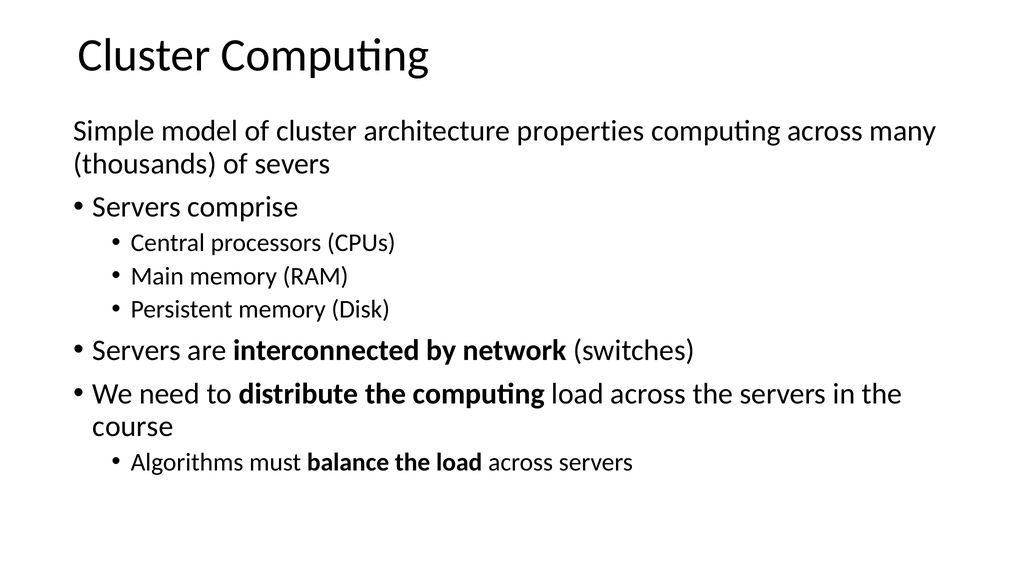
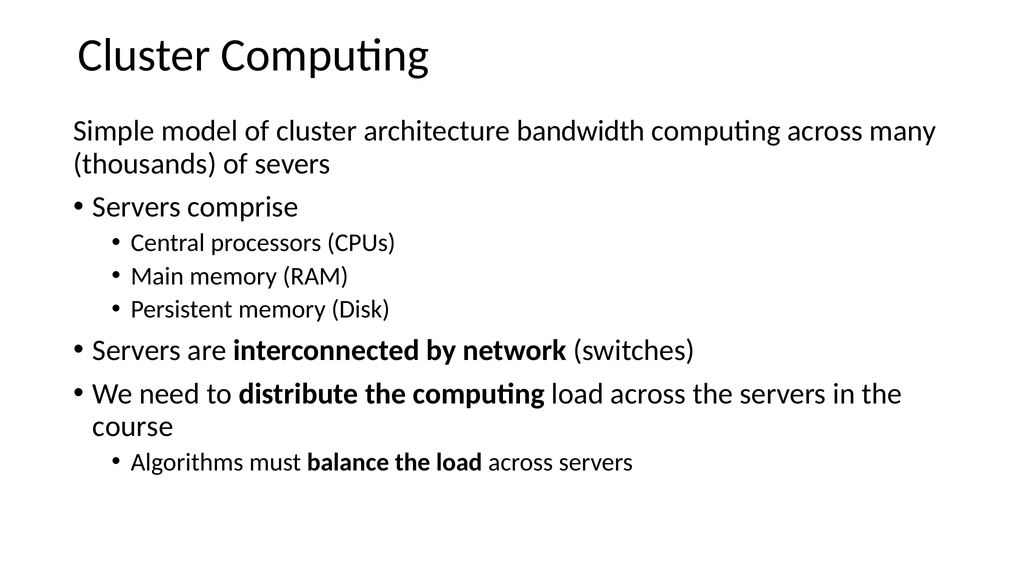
properties: properties -> bandwidth (581, 131)
